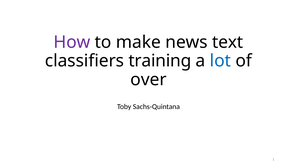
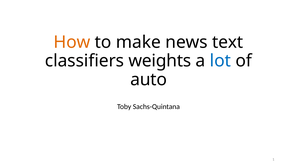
How colour: purple -> orange (72, 42)
training: training -> weights (160, 61)
over: over -> auto (149, 80)
